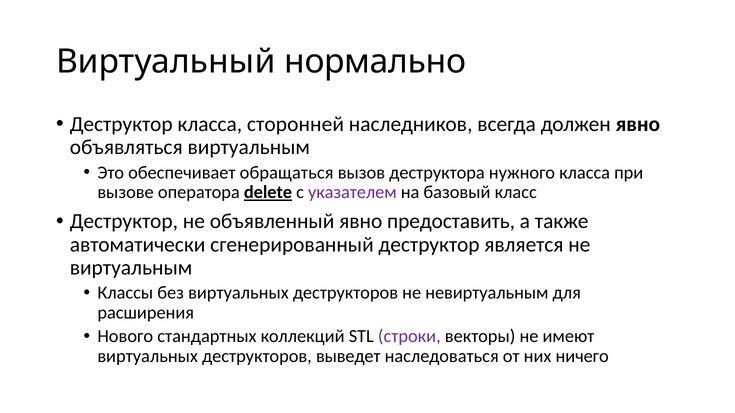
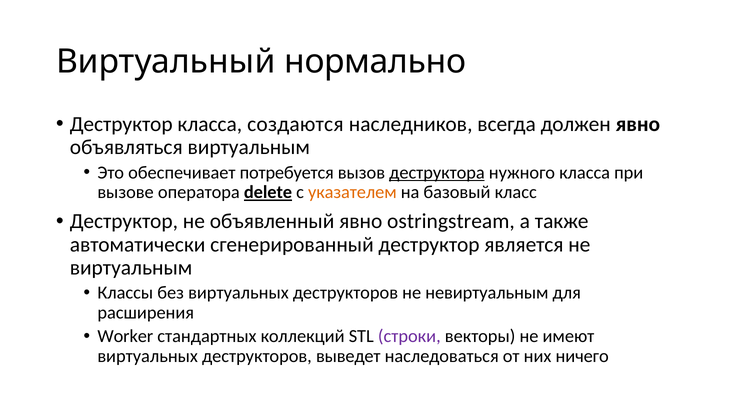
сторонней: сторонней -> создаются (295, 124)
обращаться: обращаться -> потребуется (287, 173)
деструктора underline: none -> present (437, 173)
указателем colour: purple -> orange (352, 193)
предоставить: предоставить -> ostringstream (451, 222)
Нового: Нового -> Worker (125, 337)
